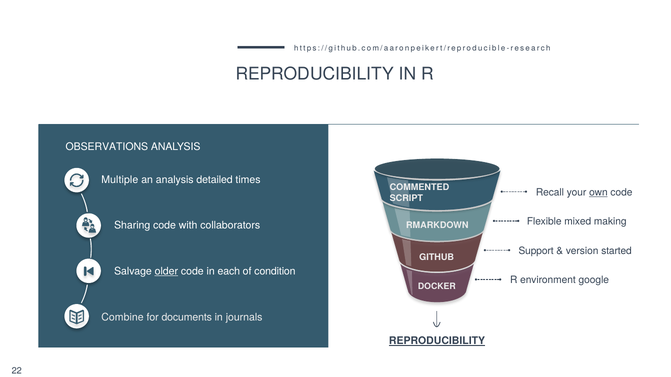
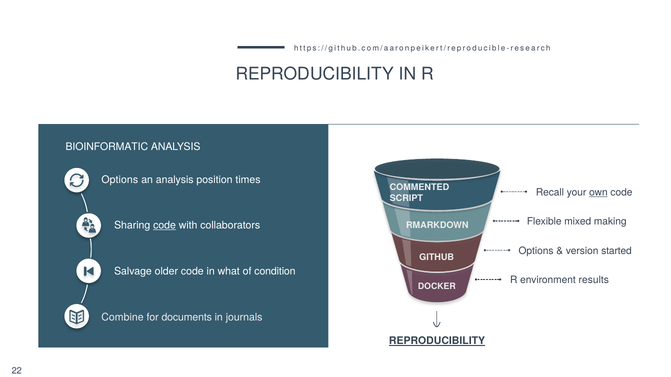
OBSERVATIONS: OBSERVATIONS -> BIOINFORMATIC (107, 147)
Multiple: Multiple -> Options (120, 180)
detailed: detailed -> position (215, 180)
code underline: none -> present (165, 226)
Support: Support -> Options (536, 251)
older underline: present -> none (166, 272)
each: each -> what (229, 272)
google: google -> results (594, 280)
